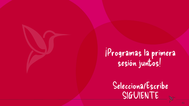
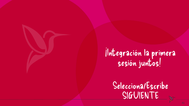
¡Programas: ¡Programas -> ¡Integración (124, 53)
